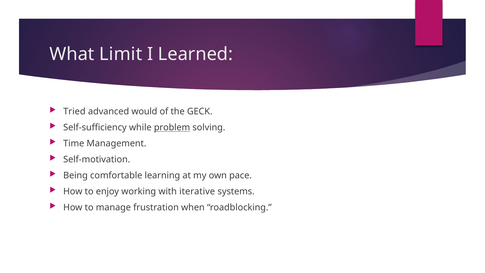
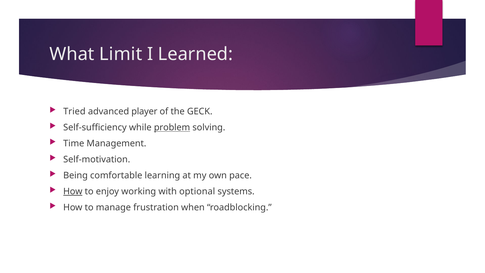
would: would -> player (144, 111)
How underline: none -> present (73, 191)
iterative: iterative -> optional (197, 191)
